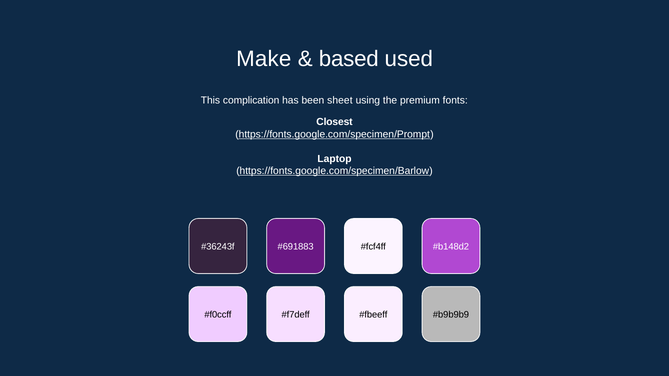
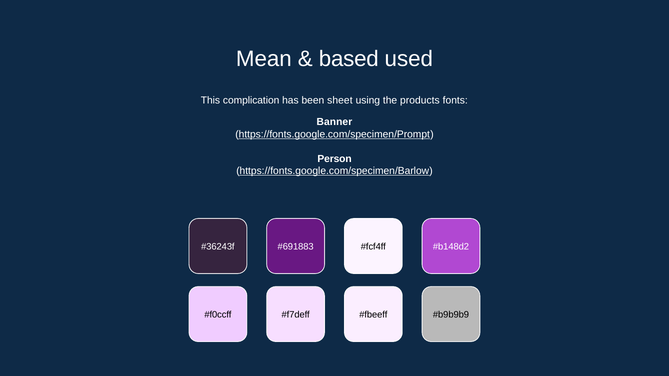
Make: Make -> Mean (264, 59)
premium: premium -> products (420, 100)
Closest: Closest -> Banner (334, 122)
Laptop: Laptop -> Person (335, 159)
